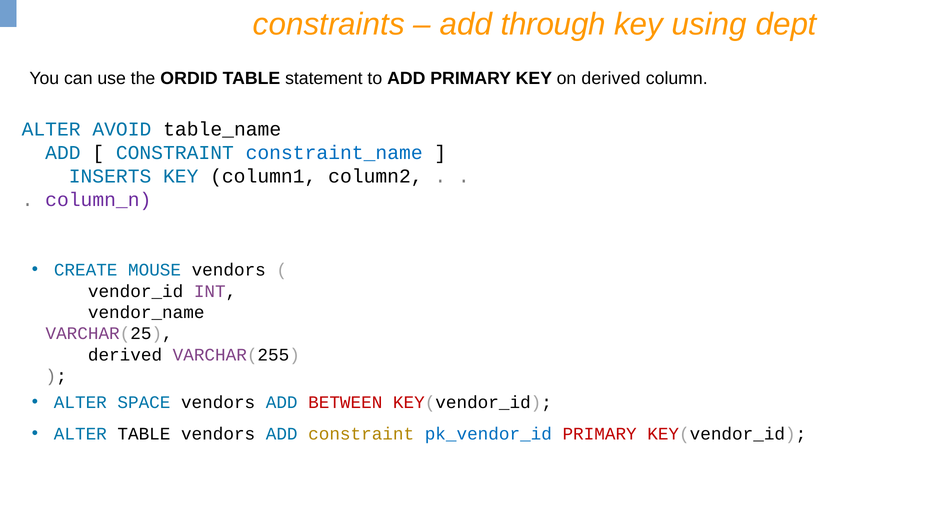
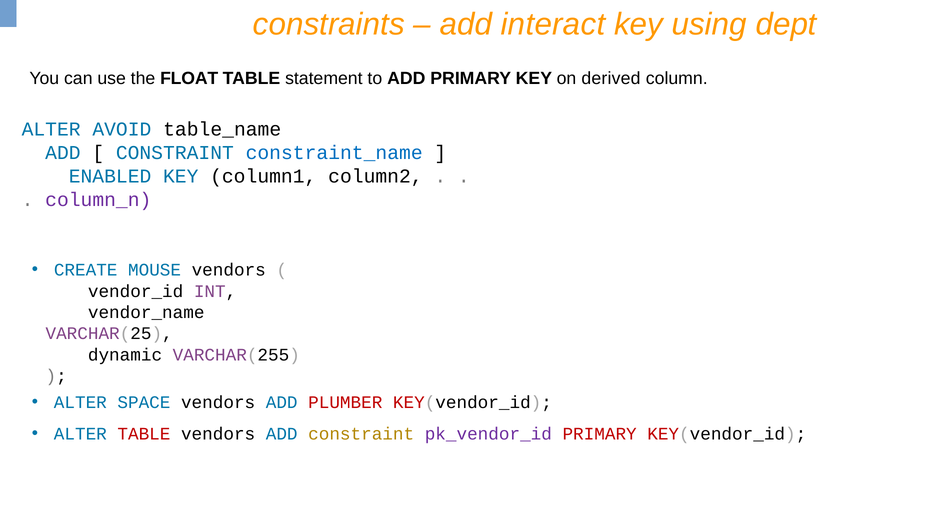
through: through -> interact (553, 25)
ORDID: ORDID -> FLOAT (189, 78)
INSERTS: INSERTS -> ENABLED (110, 176)
derived: derived -> dynamic (125, 355)
BETWEEN: BETWEEN -> PLUMBER (345, 402)
TABLE colour: black -> red (144, 434)
pk_vendor_id colour: blue -> purple (488, 434)
